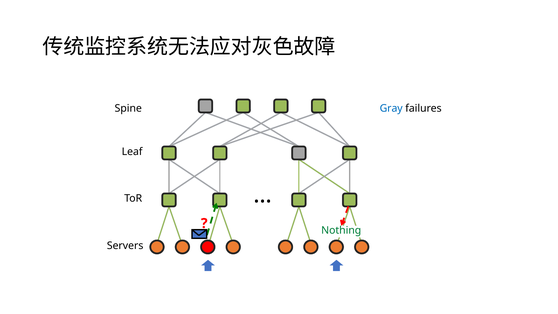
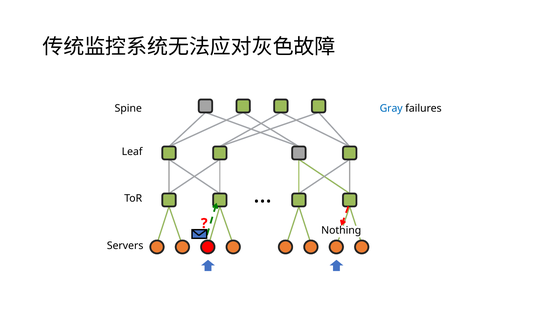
Nothing colour: green -> black (341, 230)
